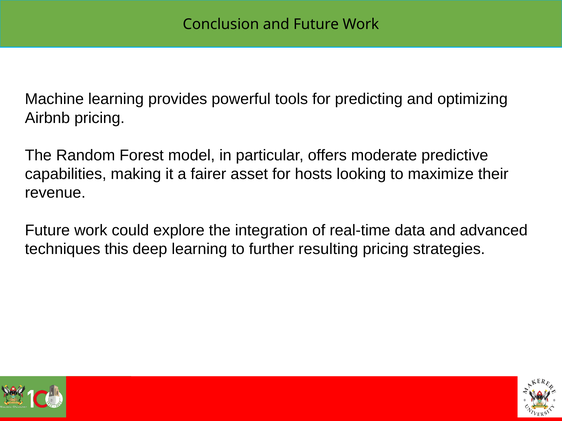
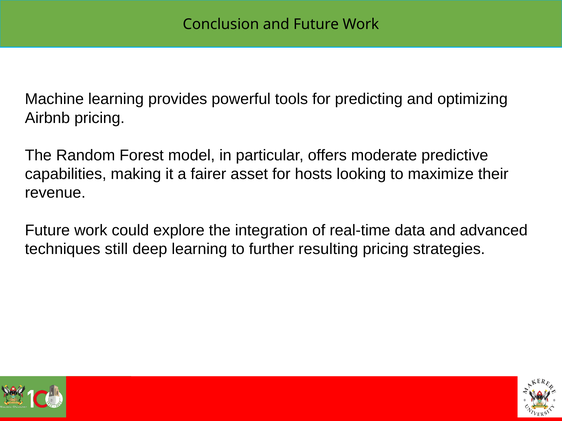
this: this -> still (116, 249)
